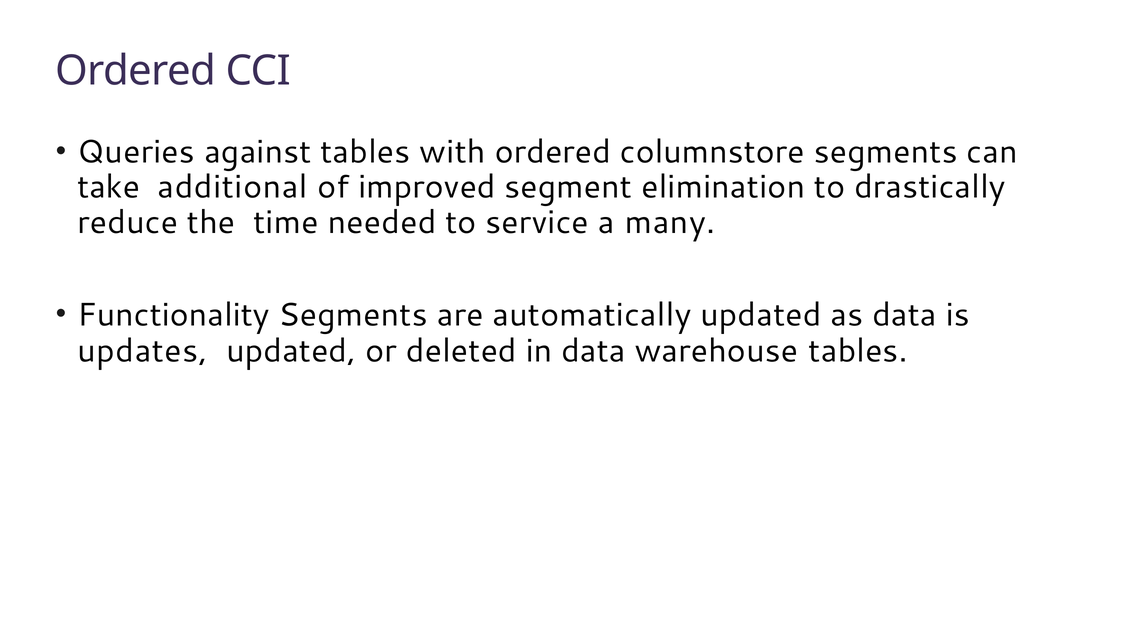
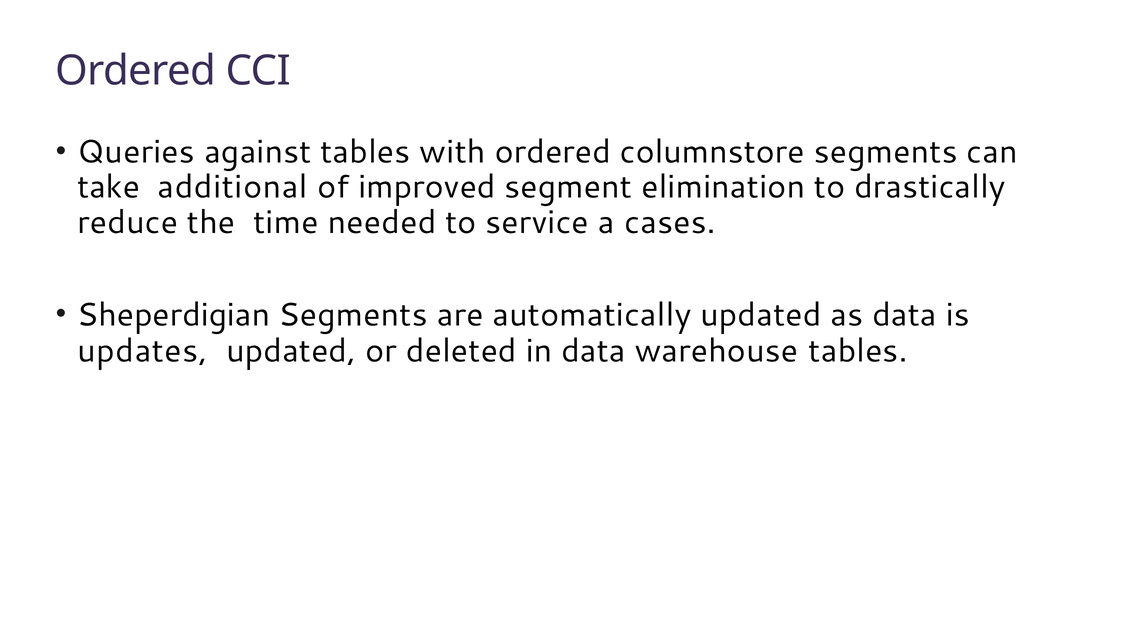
many: many -> cases (670, 222)
Functionality: Functionality -> Sheperdigian (174, 315)
